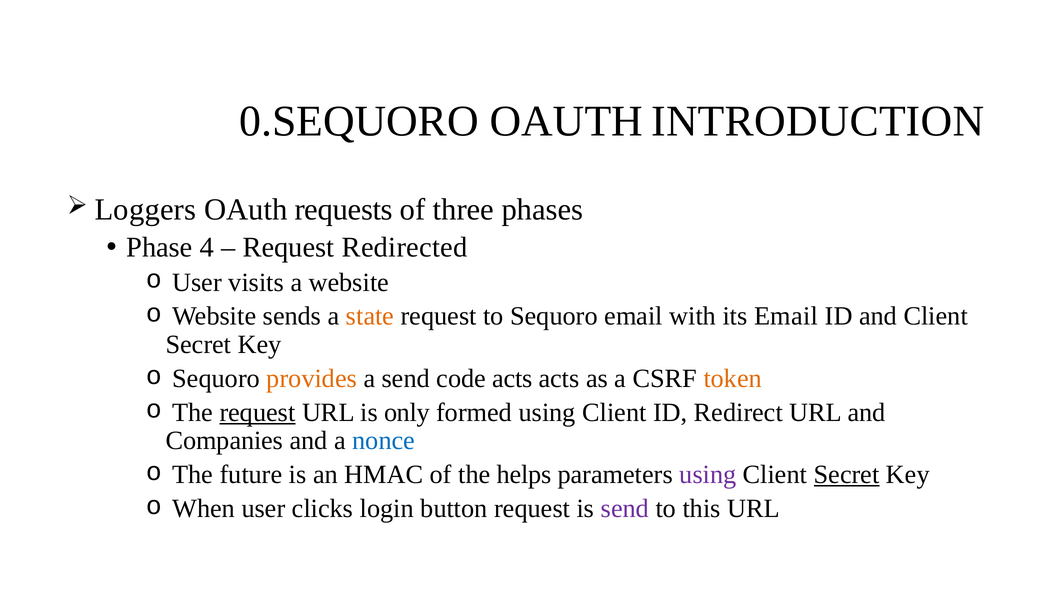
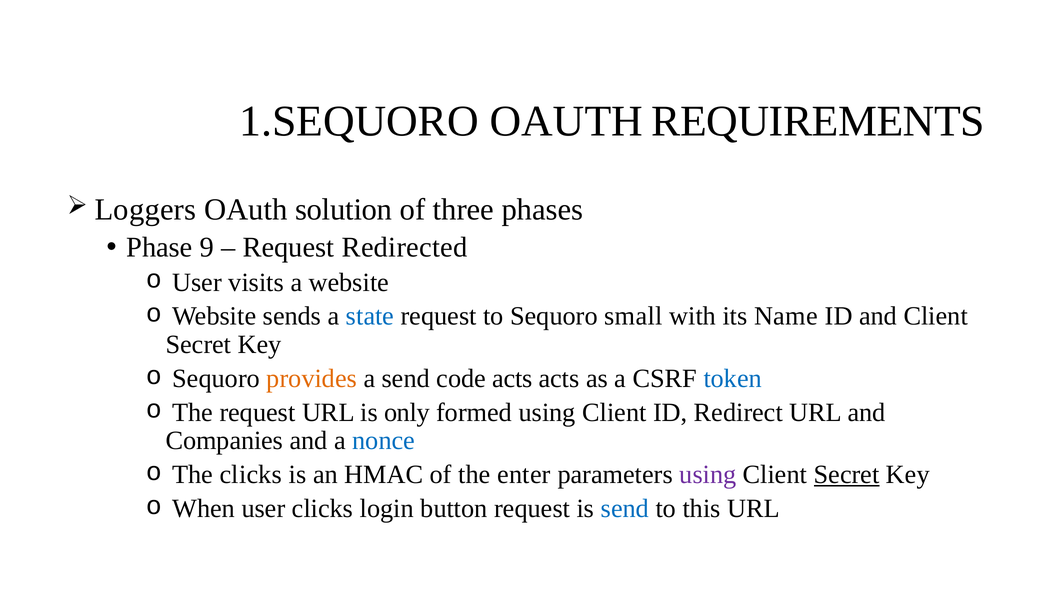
0.SEQUORO: 0.SEQUORO -> 1.SEQUORO (359, 121)
INTRODUCTION: INTRODUCTION -> REQUIREMENTS (818, 121)
requests: requests -> solution (344, 210)
4: 4 -> 9 (207, 247)
state colour: orange -> blue (370, 316)
Sequoro email: email -> small (633, 316)
its Email: Email -> Name (786, 316)
token colour: orange -> blue (733, 378)
request underline: present -> none (258, 412)
The future: future -> clicks (251, 474)
helps: helps -> enter (524, 474)
send colour: purple -> blue (625, 508)
